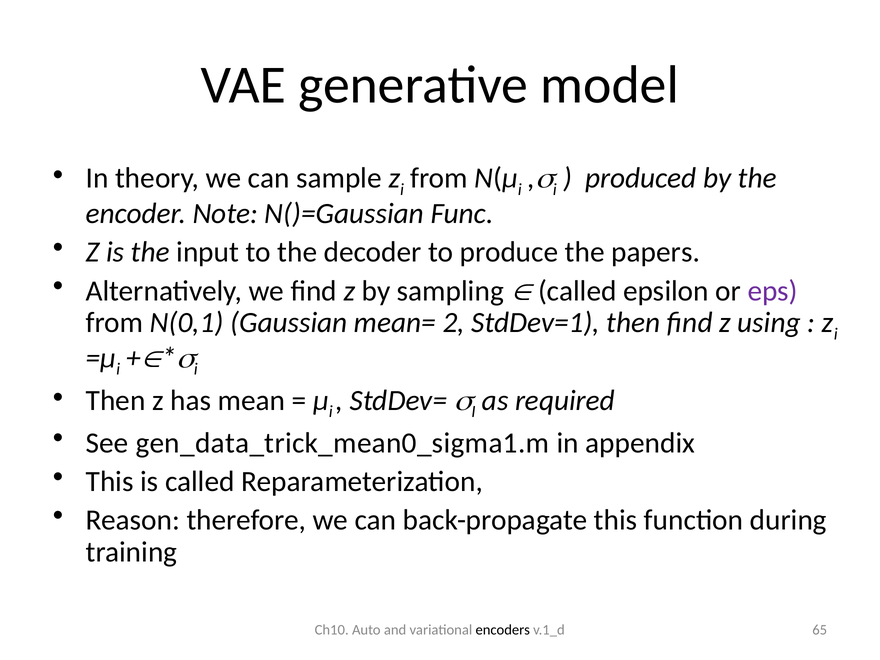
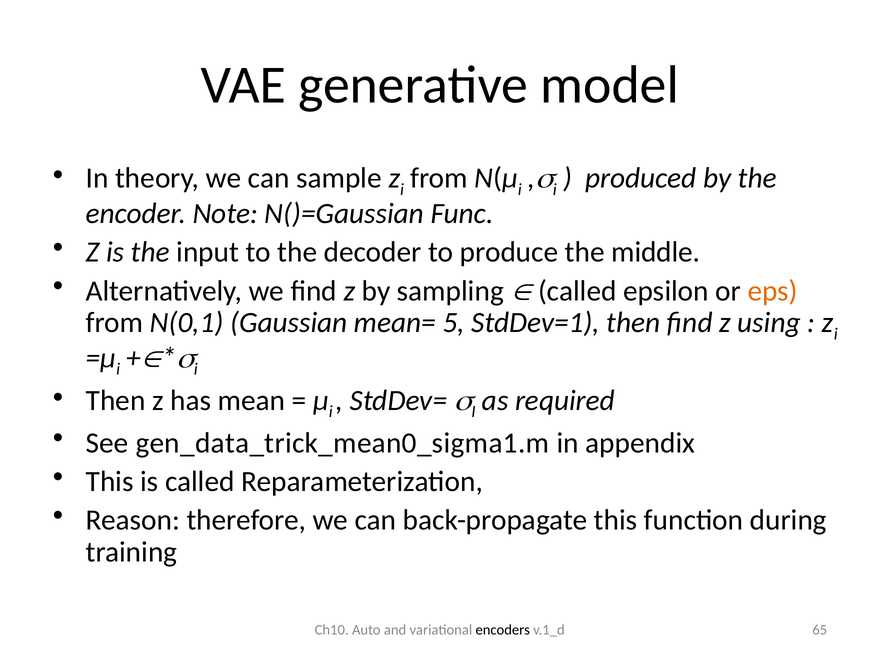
papers: papers -> middle (656, 252)
eps colour: purple -> orange (773, 291)
2: 2 -> 5 (454, 323)
